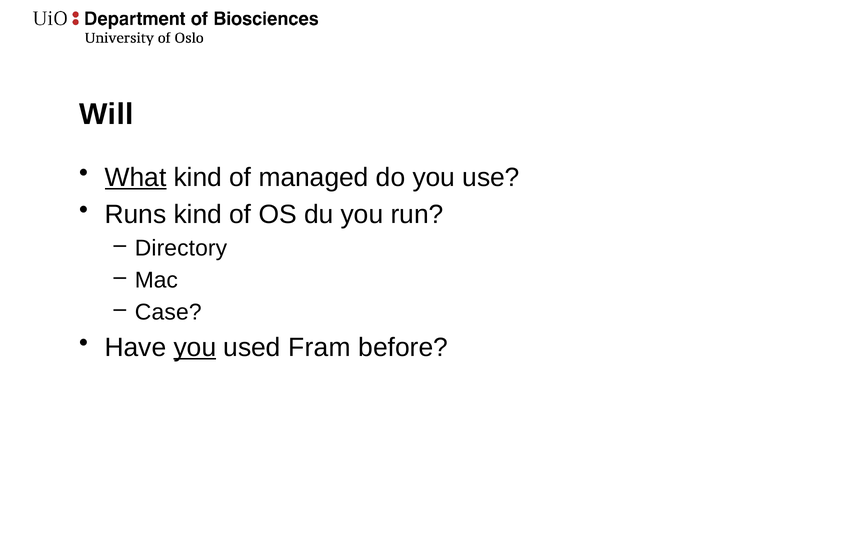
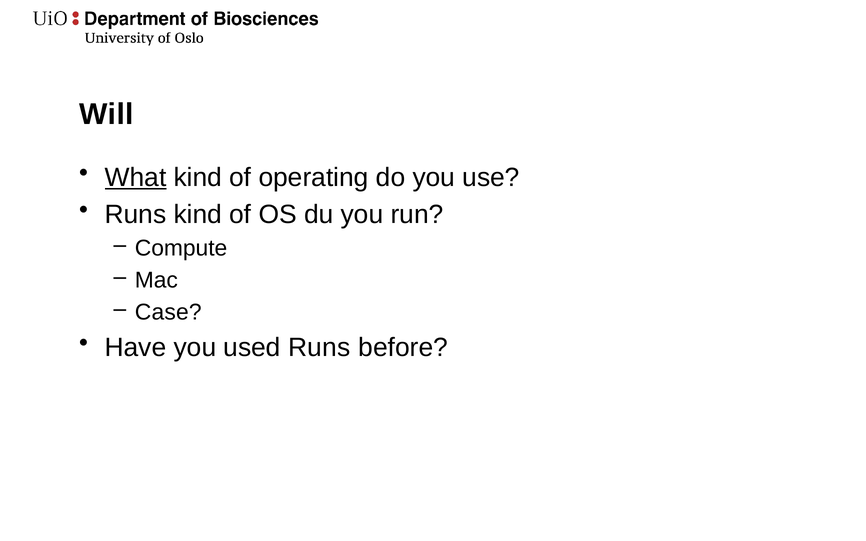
managed: managed -> operating (314, 178)
Directory: Directory -> Compute (181, 248)
you underline: present -> none (195, 348)
used Fram: Fram -> Runs (319, 348)
